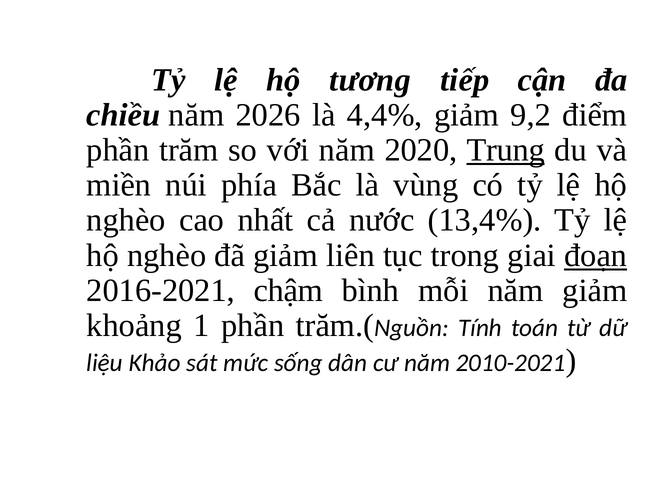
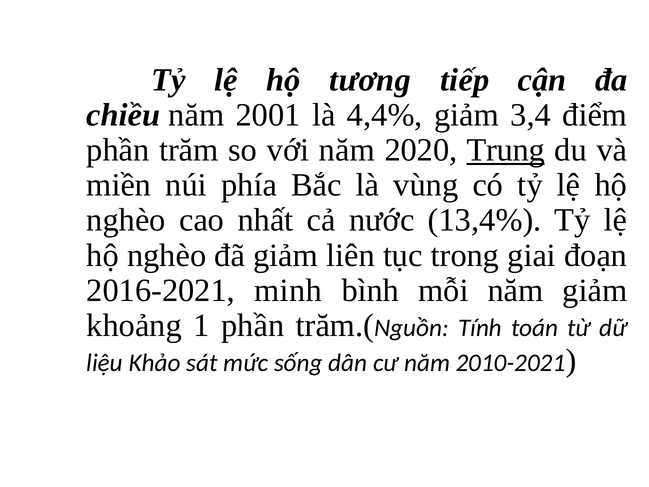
2026: 2026 -> 2001 (268, 115)
9,2: 9,2 -> 3,4 (531, 115)
đoạn underline: present -> none (596, 255)
chậm: chậm -> minh (288, 290)
